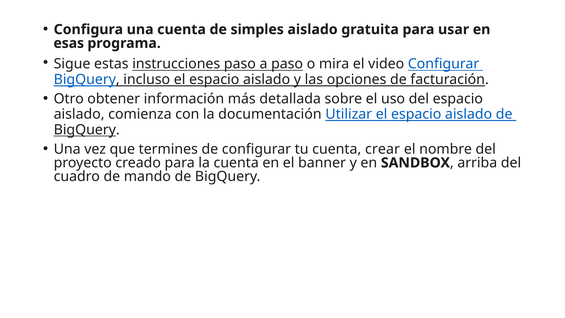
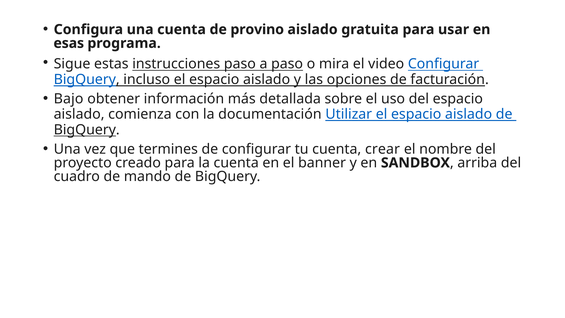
simples: simples -> provino (257, 29)
Otro: Otro -> Bajo (69, 99)
